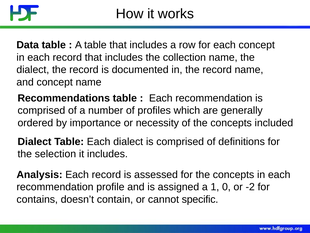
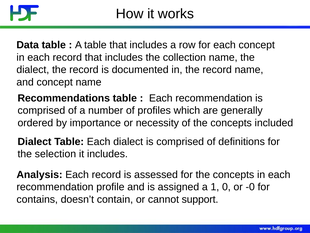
-2: -2 -> -0 (250, 187)
specific: specific -> support (200, 199)
